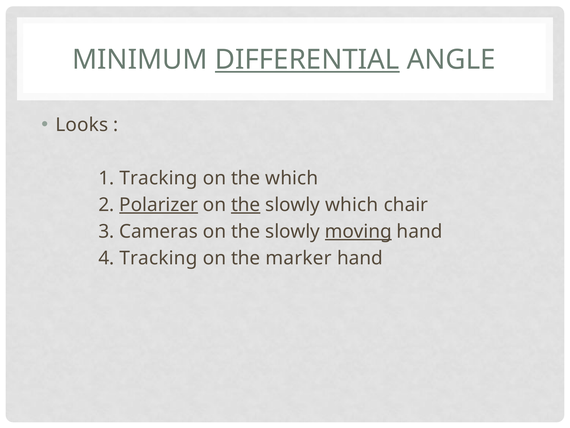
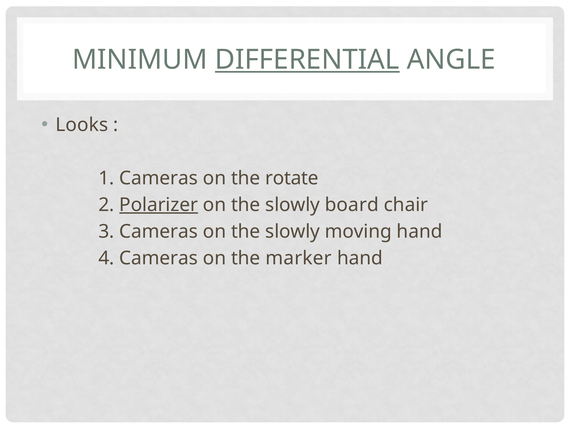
1 Tracking: Tracking -> Cameras (159, 178)
the which: which -> rotate (292, 178)
the underline: present -> none (246, 205)
slowly which: which -> board (352, 205)
moving underline: present -> none (358, 231)
4 Tracking: Tracking -> Cameras (159, 258)
